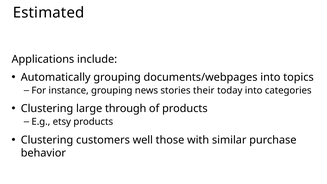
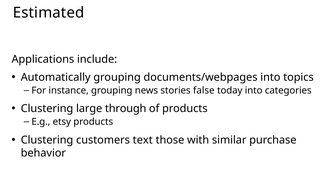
their: their -> false (204, 90)
well: well -> text (143, 140)
